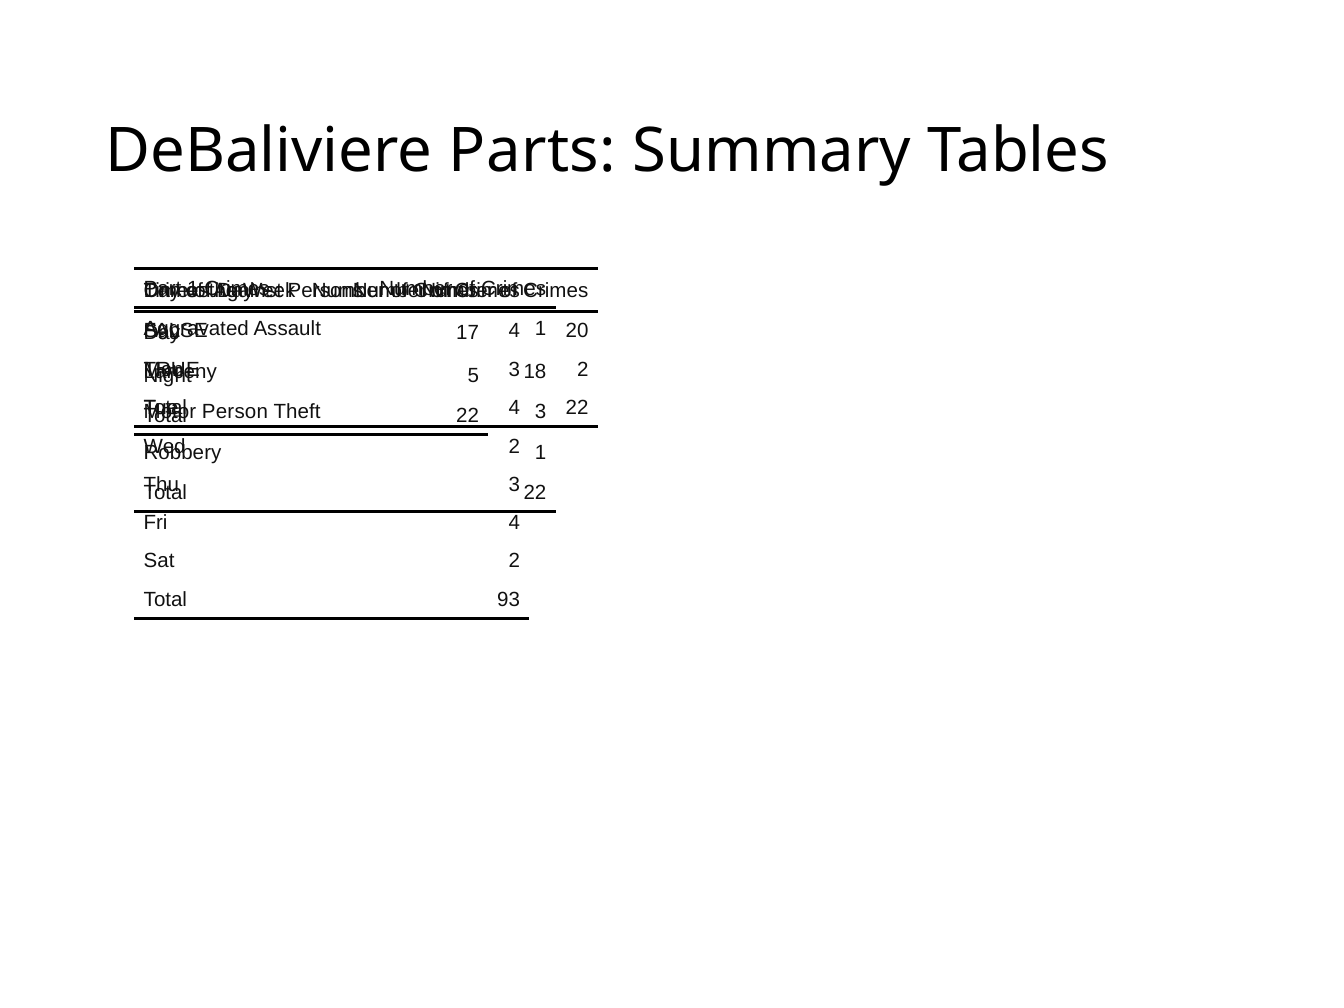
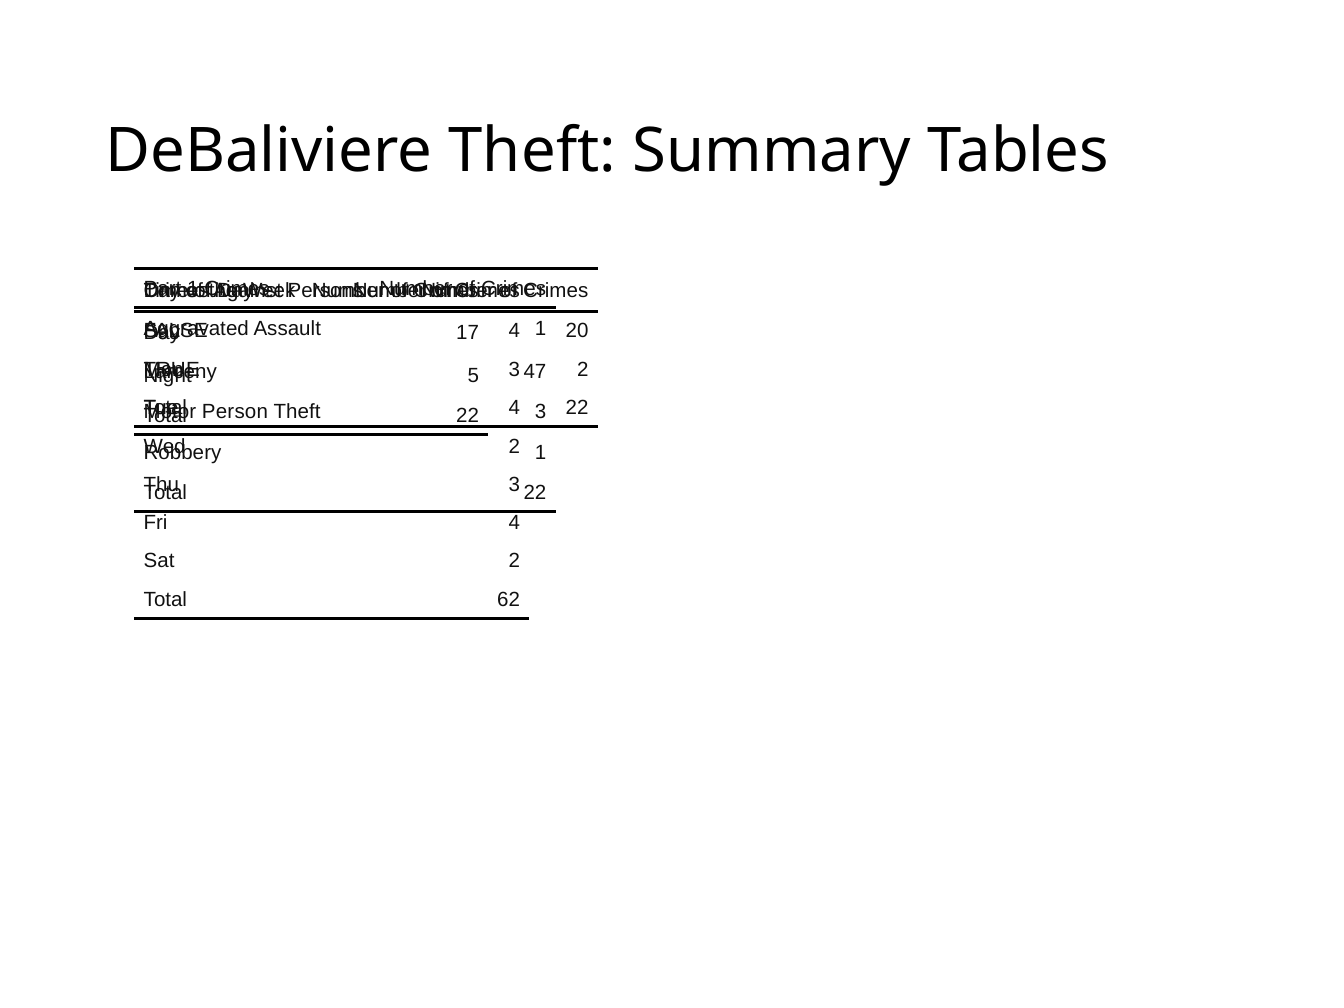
DeBaliviere Parts: Parts -> Theft (532, 151)
18: 18 -> 47 (535, 371)
93: 93 -> 62 (509, 600)
